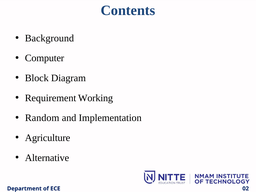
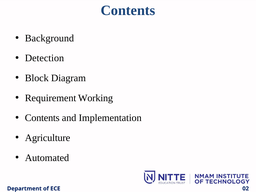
Computer: Computer -> Detection (44, 58)
Random: Random -> Contents (42, 118)
Alternative: Alternative -> Automated (47, 158)
